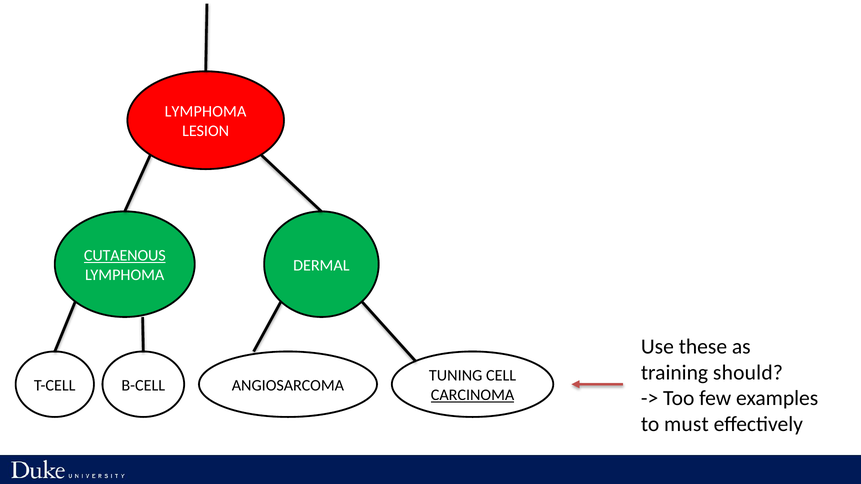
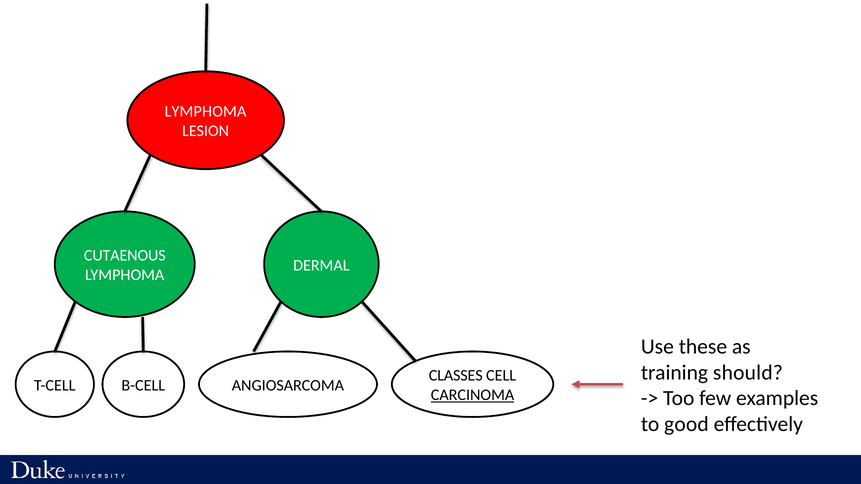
CUTAENOUS underline: present -> none (125, 256)
TUNING: TUNING -> CLASSES (456, 376)
must: must -> good (686, 424)
